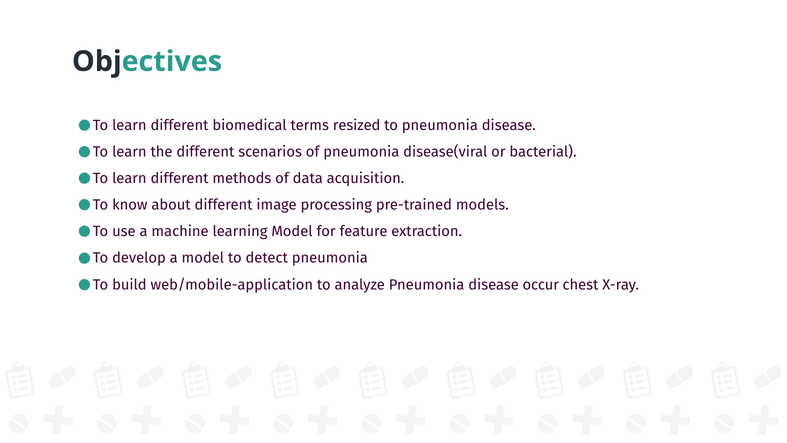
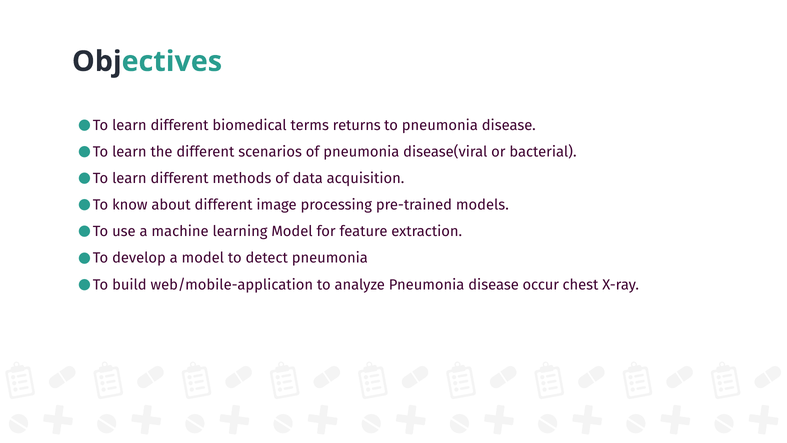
resized: resized -> returns (357, 125)
